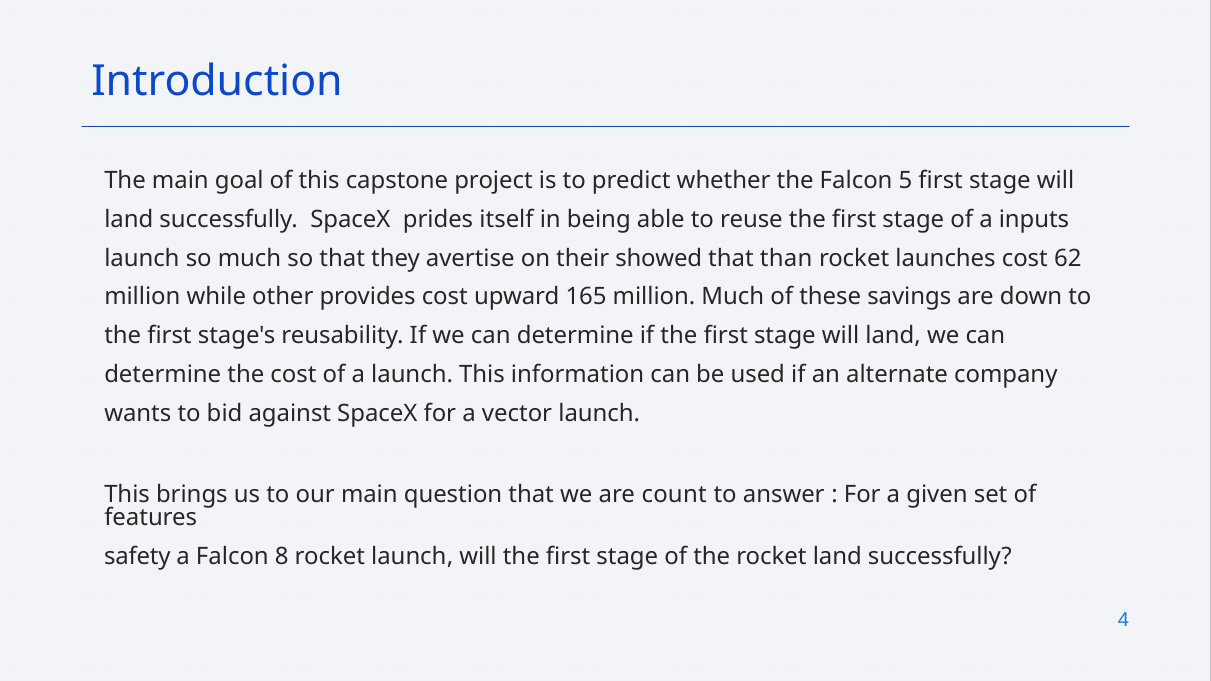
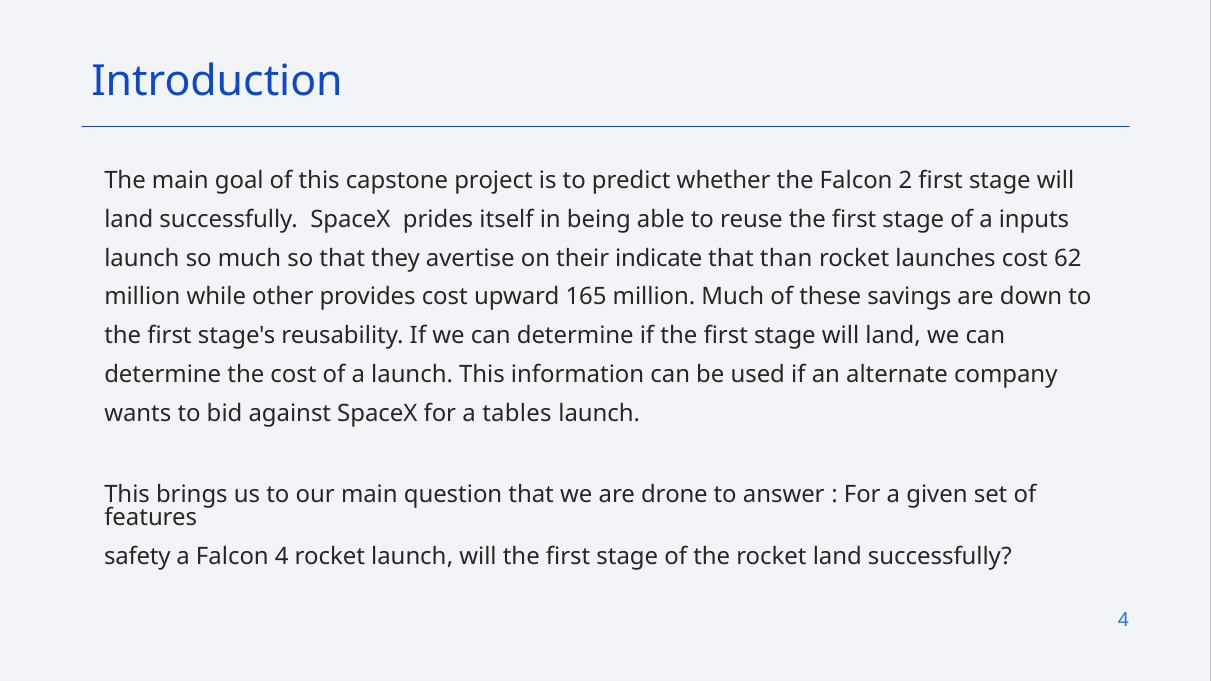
5: 5 -> 2 (906, 181)
showed: showed -> indicate (659, 258)
vector: vector -> tables (517, 413)
count: count -> drone (674, 494)
Falcon 8: 8 -> 4 (282, 557)
